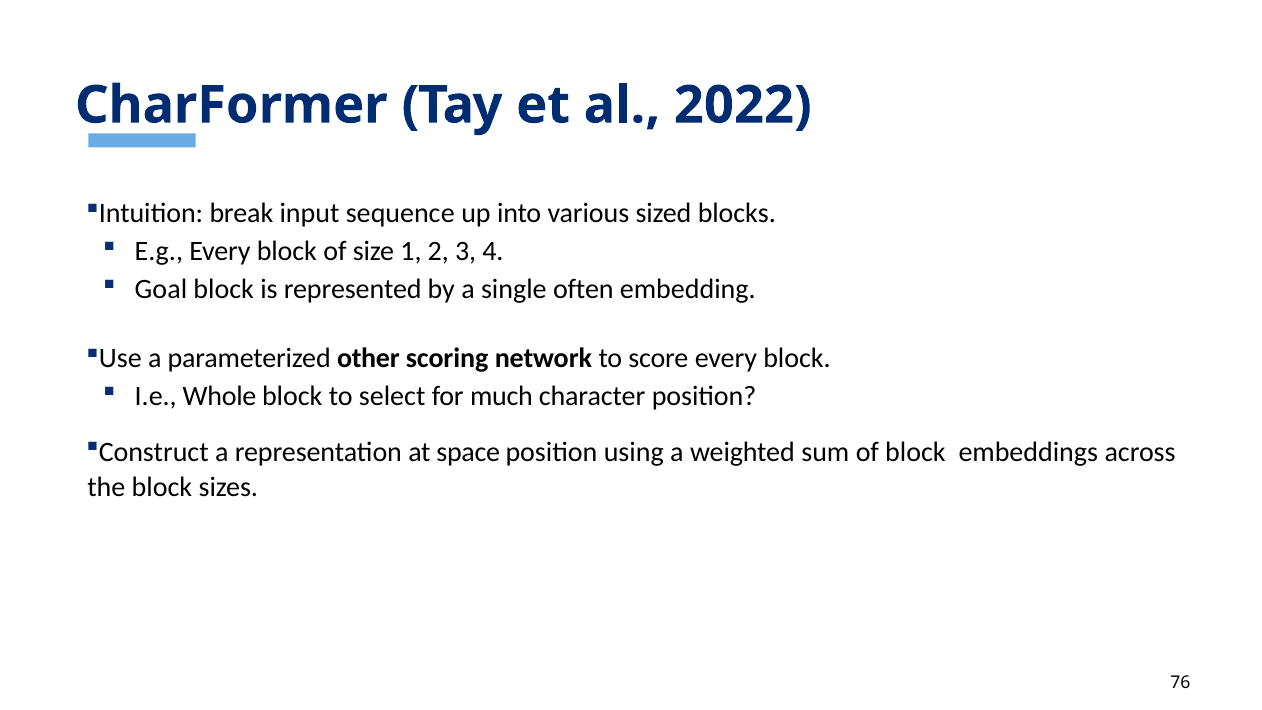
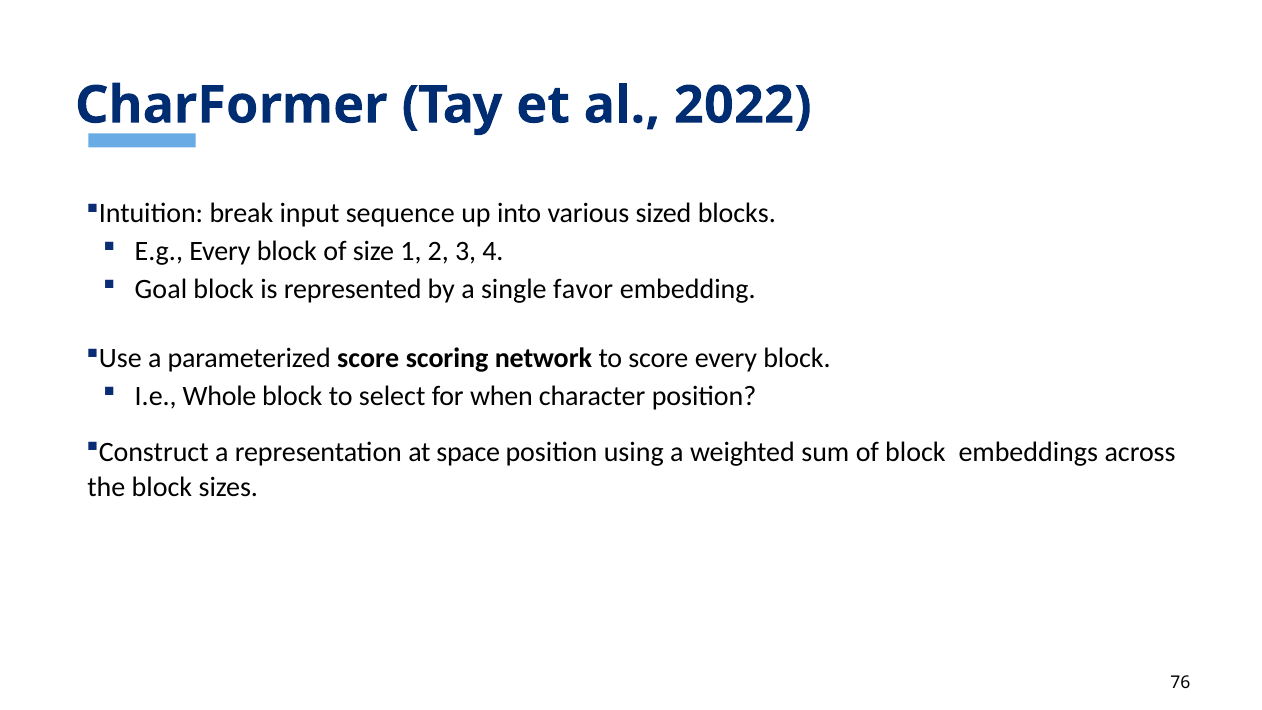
often: often -> favor (583, 290)
parameterized other: other -> score (368, 358)
much: much -> when (501, 397)
